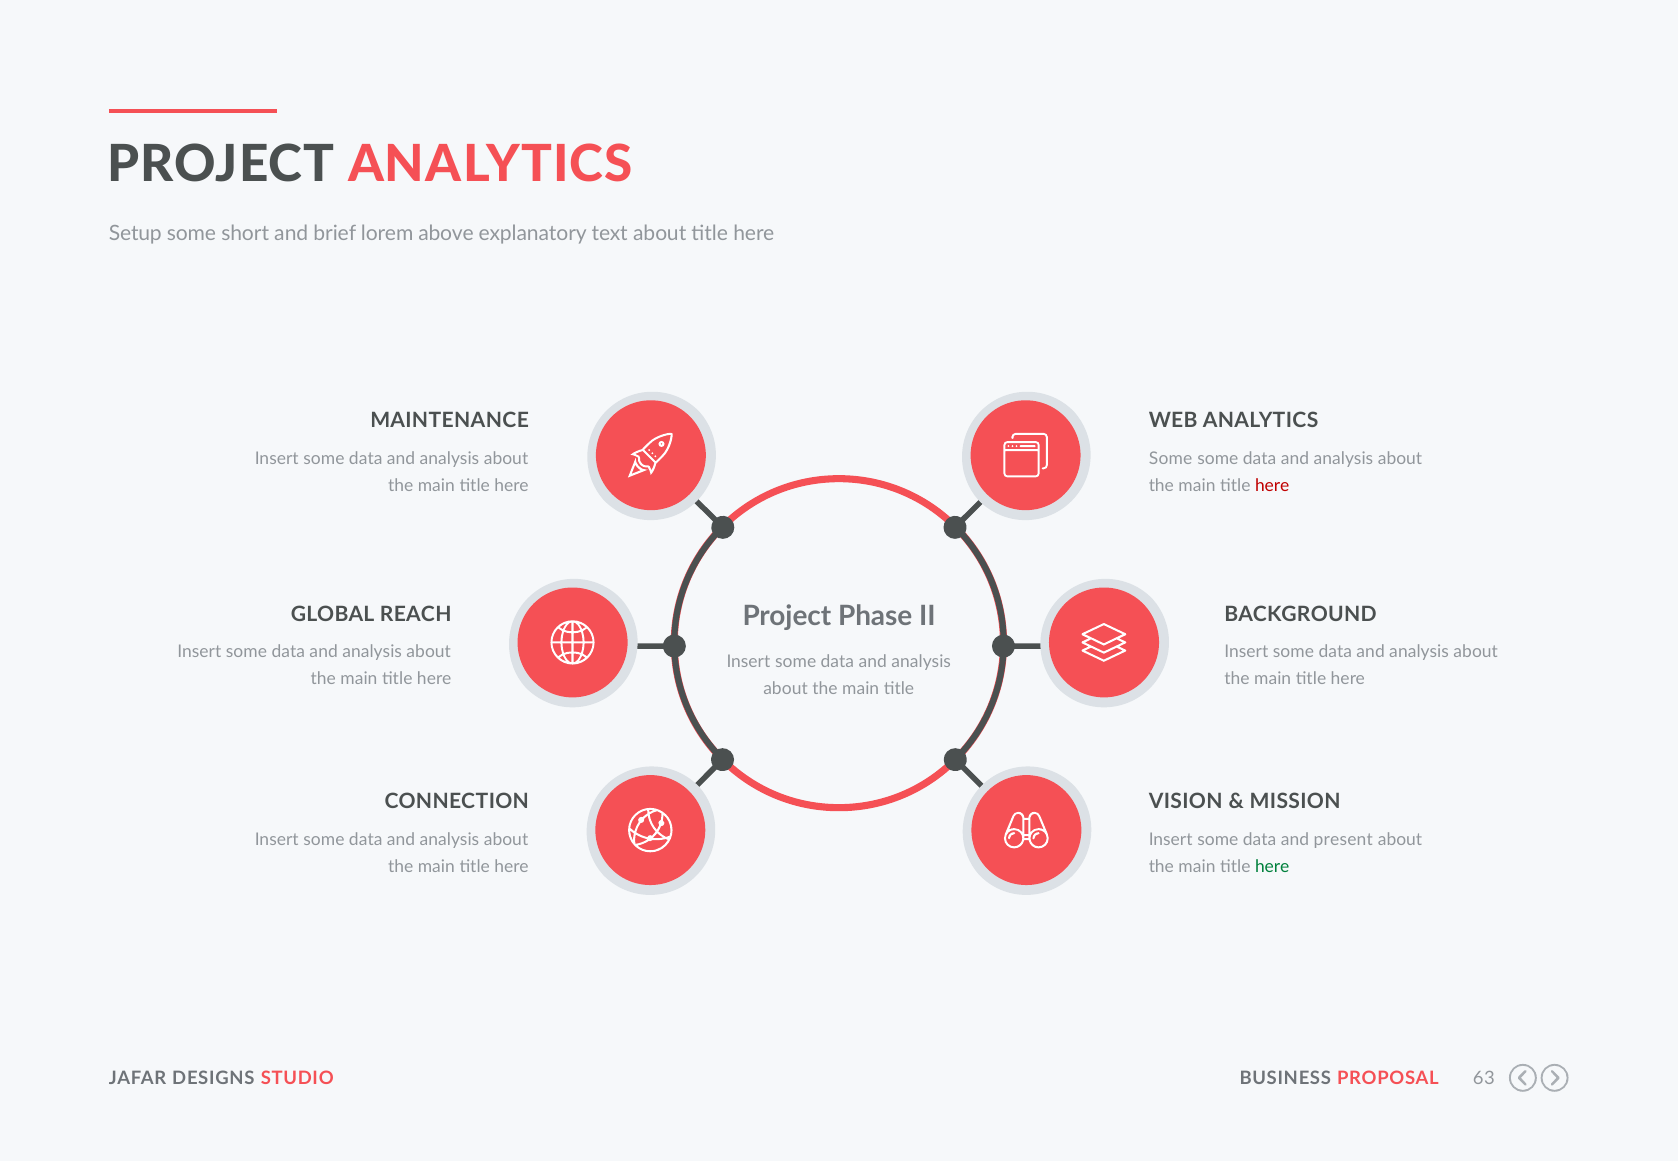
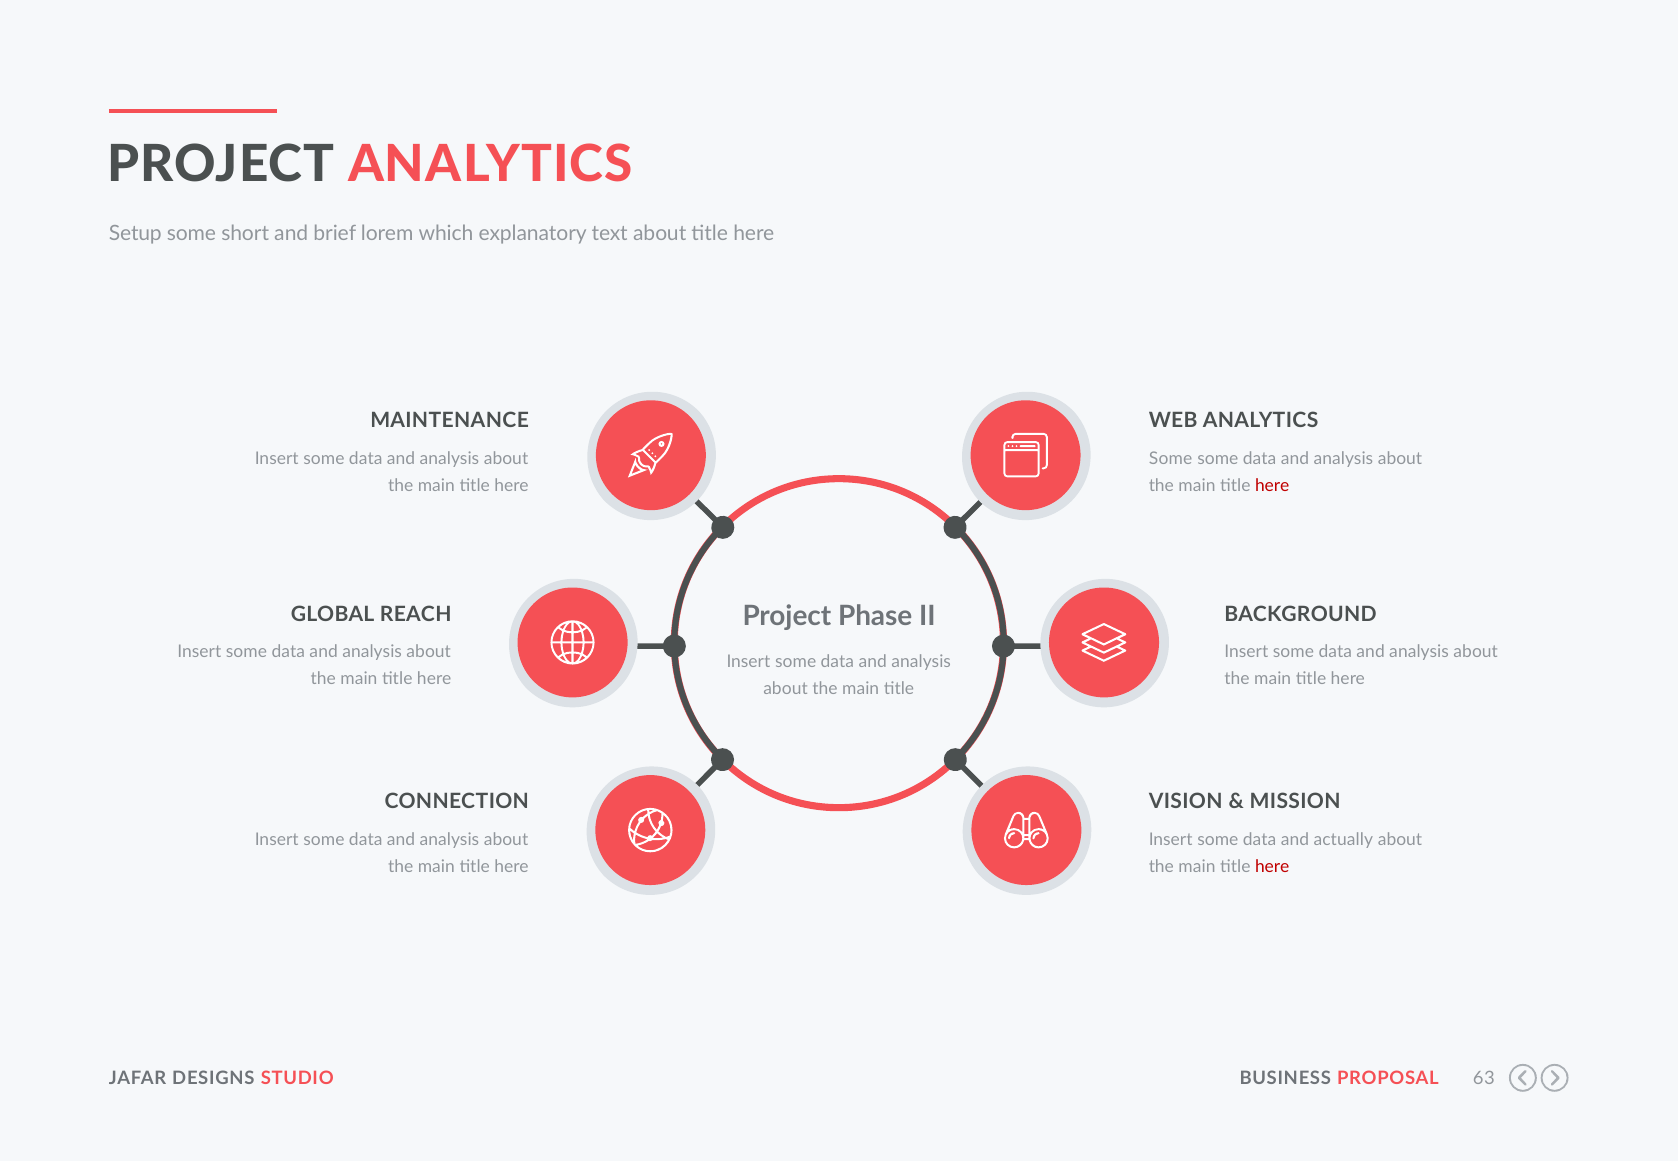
above: above -> which (446, 233)
present: present -> actually (1343, 840)
here colour: green -> red (1272, 867)
